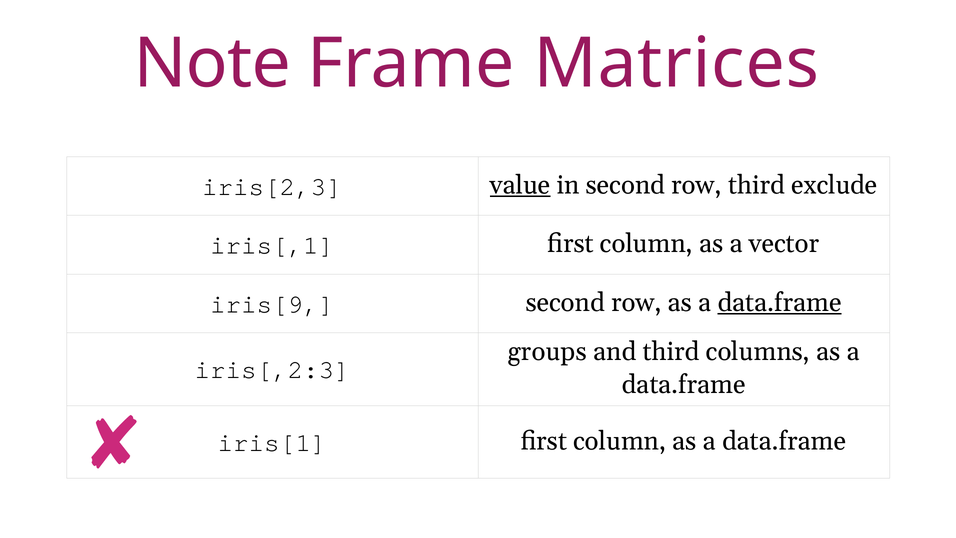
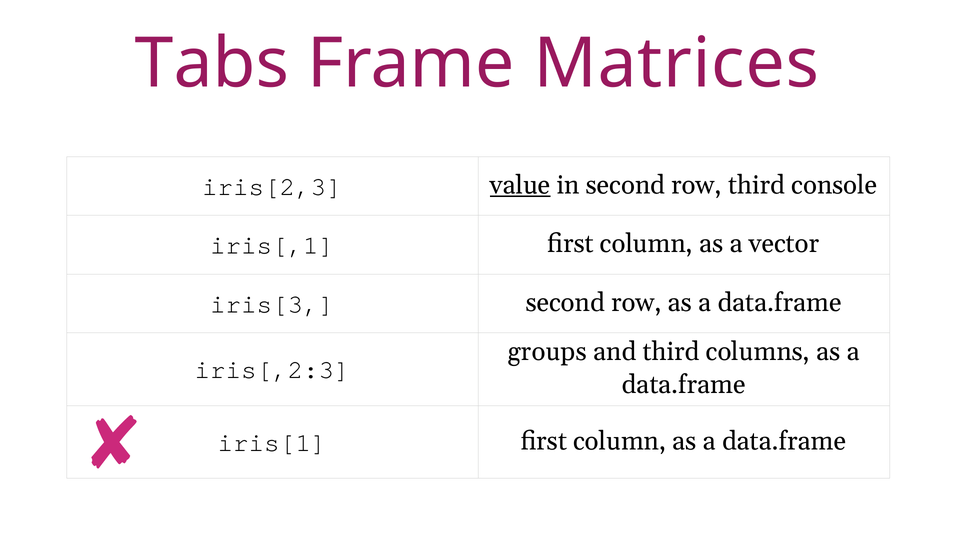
Note: Note -> Tabs (212, 64)
exclude: exclude -> console (834, 185)
iris[9: iris[9 -> iris[3 (272, 304)
data.frame underline: present -> none (780, 302)
